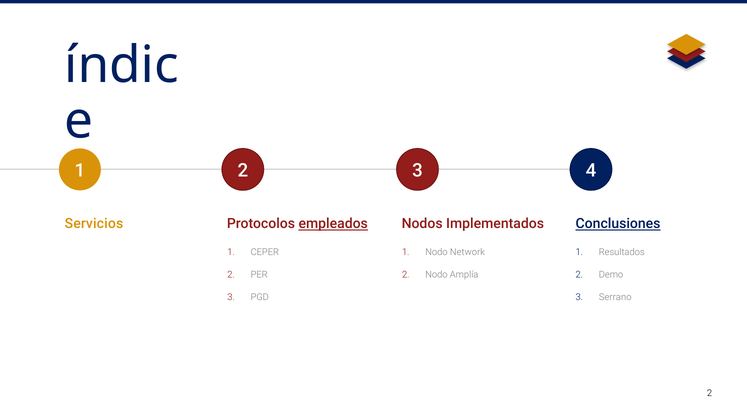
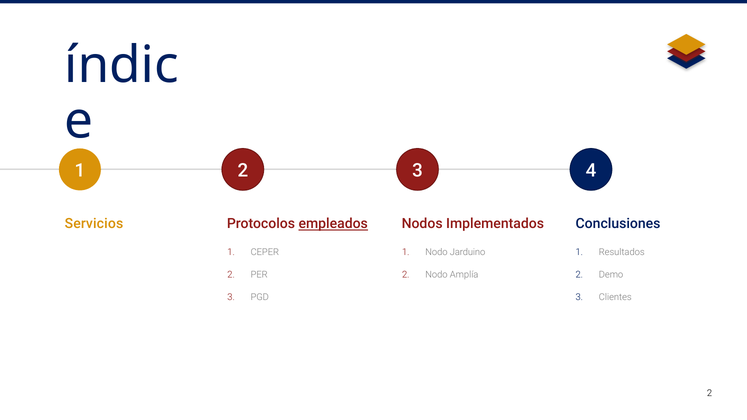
Conclusiones underline: present -> none (618, 224)
Network: Network -> Jarduino (468, 252)
Serrano: Serrano -> Clientes (615, 297)
